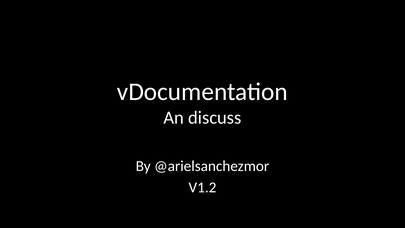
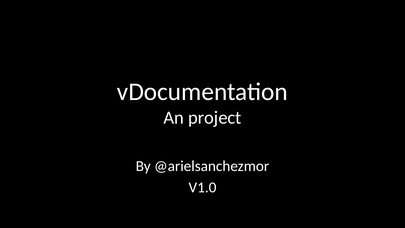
discuss: discuss -> project (215, 118)
V1.2: V1.2 -> V1.0 (202, 187)
